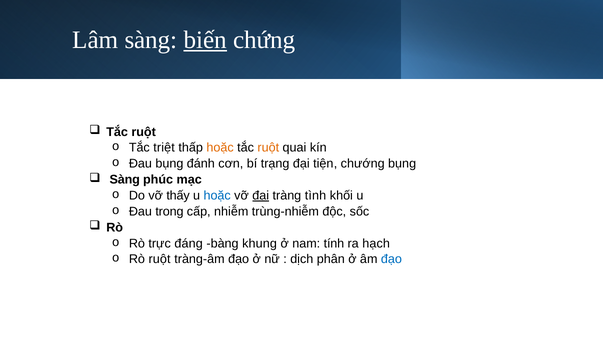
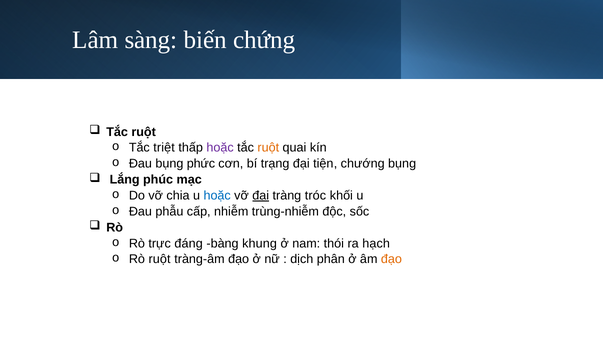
biến underline: present -> none (205, 40)
hoặc colour: orange -> purple (220, 148)
đánh: đánh -> phức (201, 164)
Sàng: Sàng -> Lắng (125, 180)
thấy: thấy -> chia (178, 196)
tình: tình -> tróc (315, 196)
trong: trong -> phẫu (169, 212)
tính: tính -> thói (334, 244)
đạo colour: blue -> orange (391, 259)
